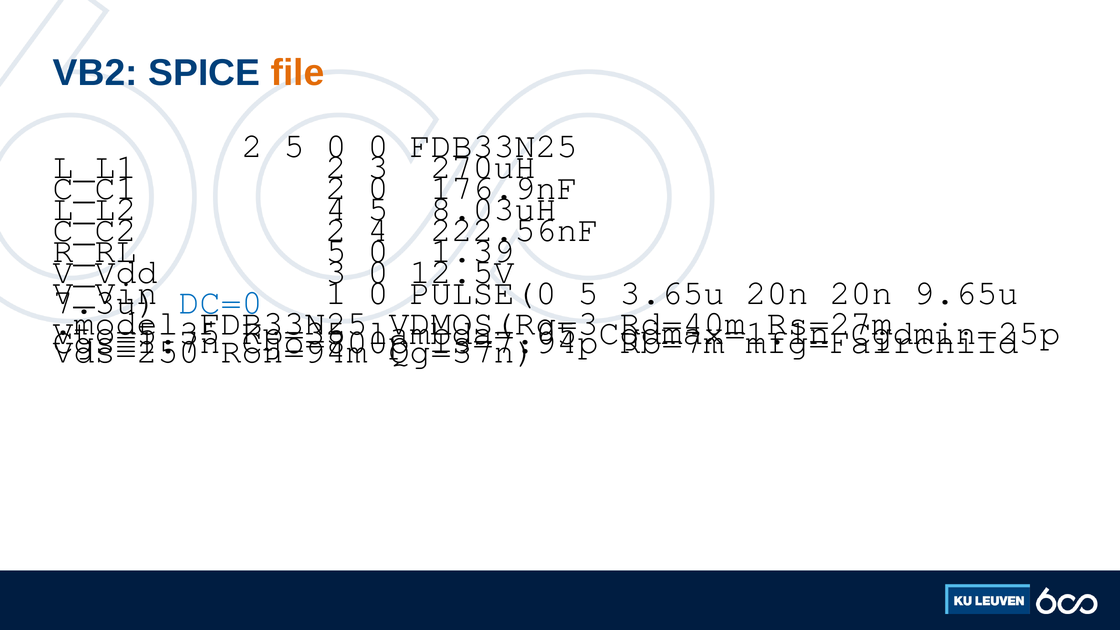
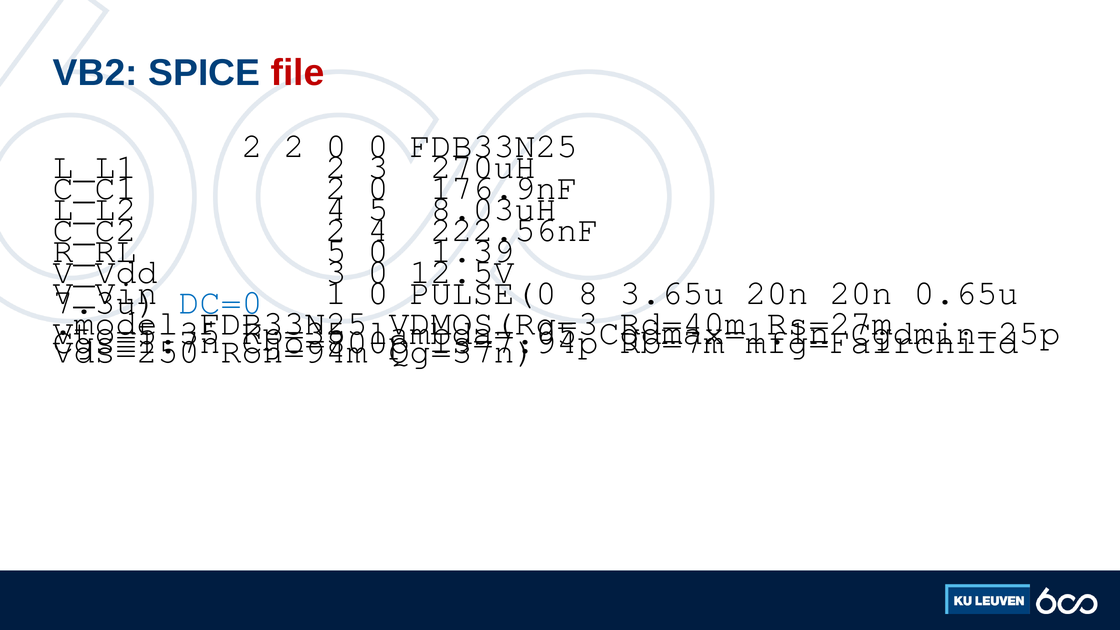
file colour: orange -> red (298, 73)
2 5: 5 -> 2 (294, 146)
5: 5 -> 8 (588, 293)
9.65u: 9.65u -> 0.65u (966, 293)
